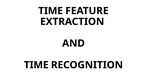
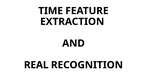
TIME: TIME -> REAL (36, 65)
